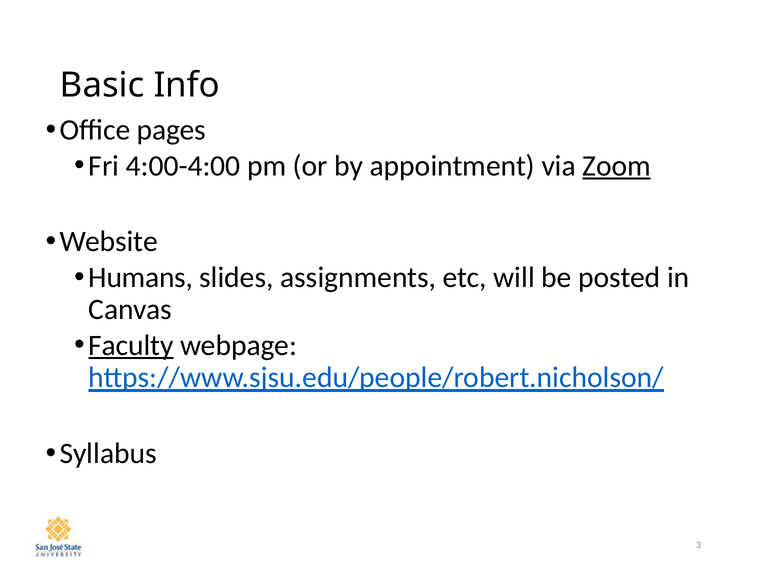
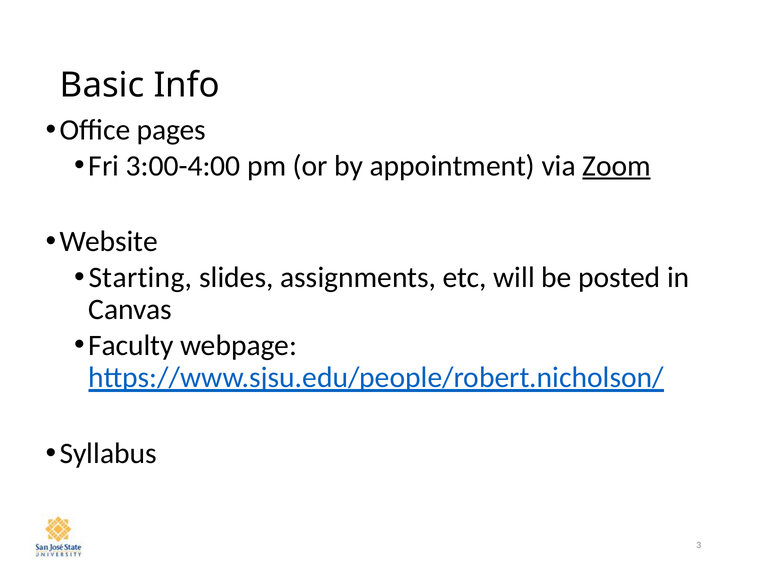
4:00-4:00: 4:00-4:00 -> 3:00-4:00 (183, 166)
Humans: Humans -> Starting (140, 277)
Faculty underline: present -> none (131, 345)
